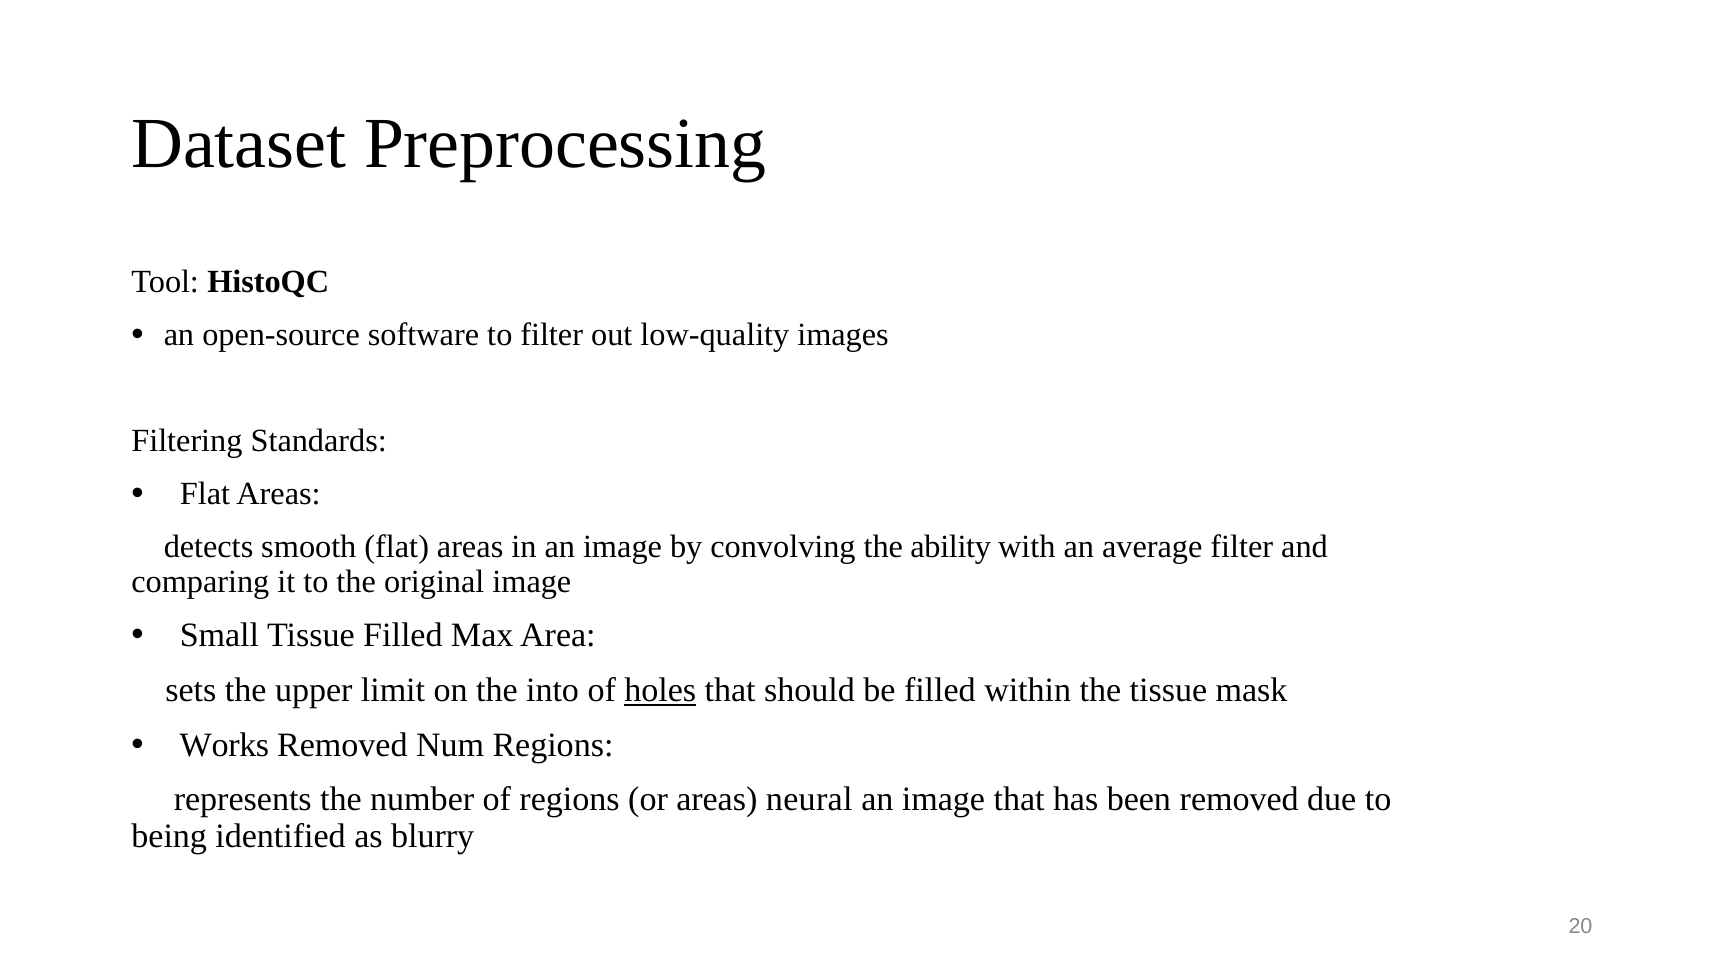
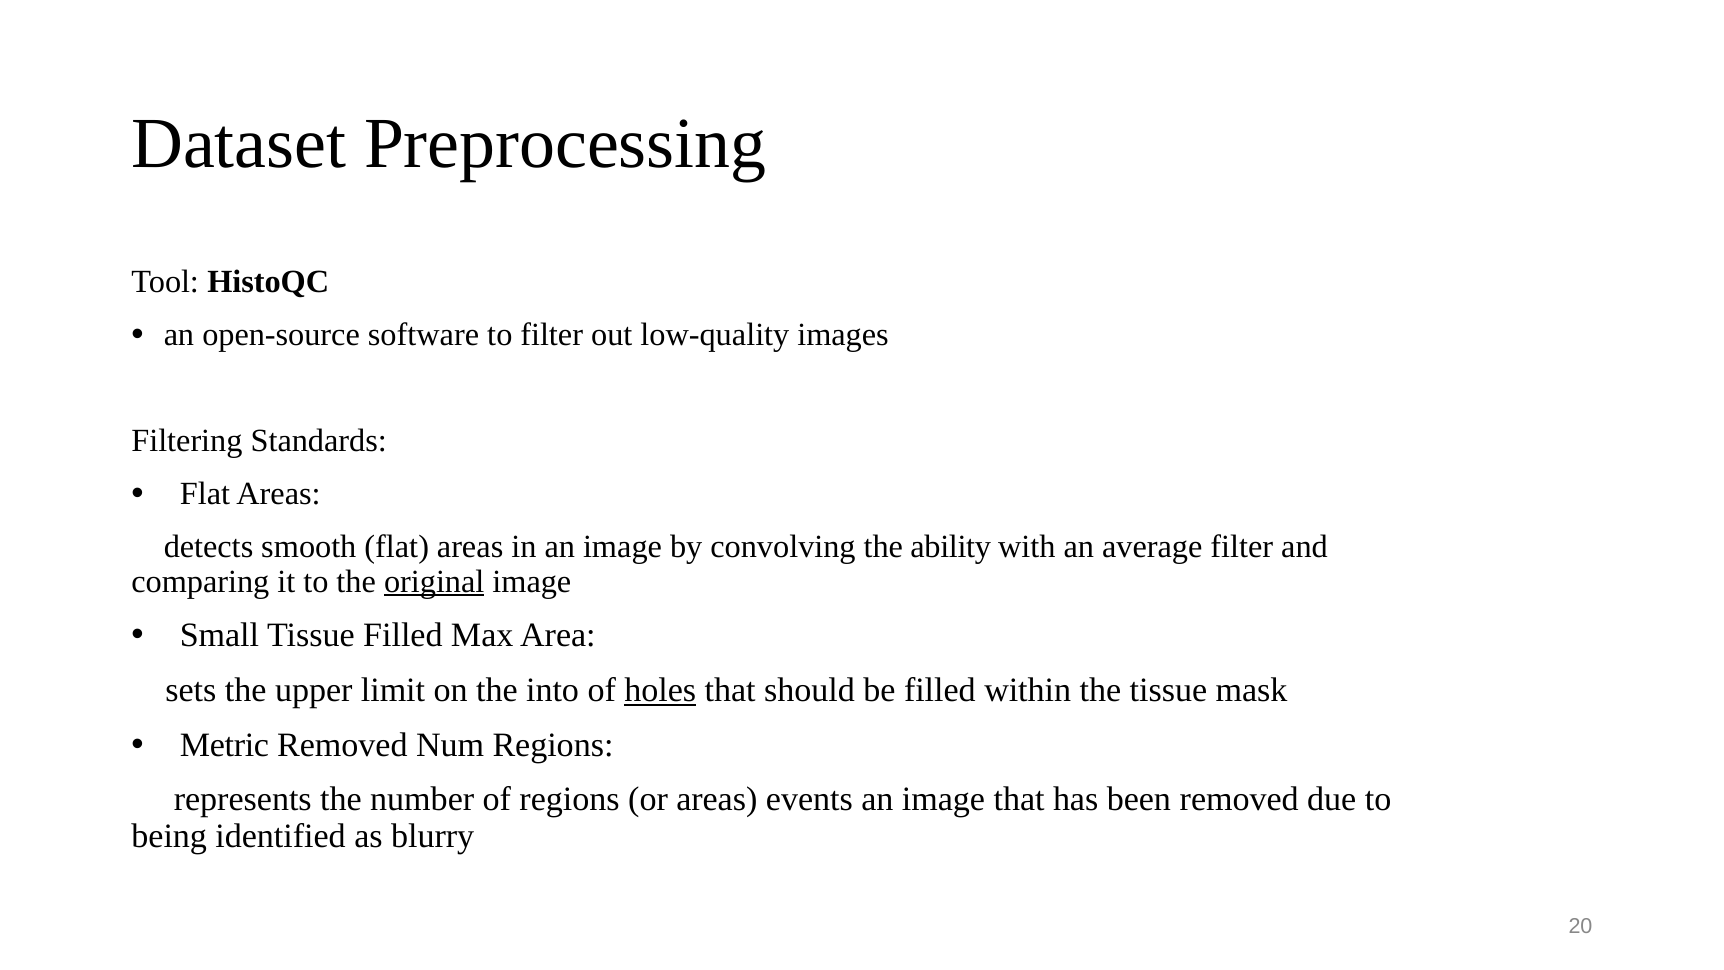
original underline: none -> present (434, 581)
Works: Works -> Metric (224, 745)
neural: neural -> events (809, 800)
